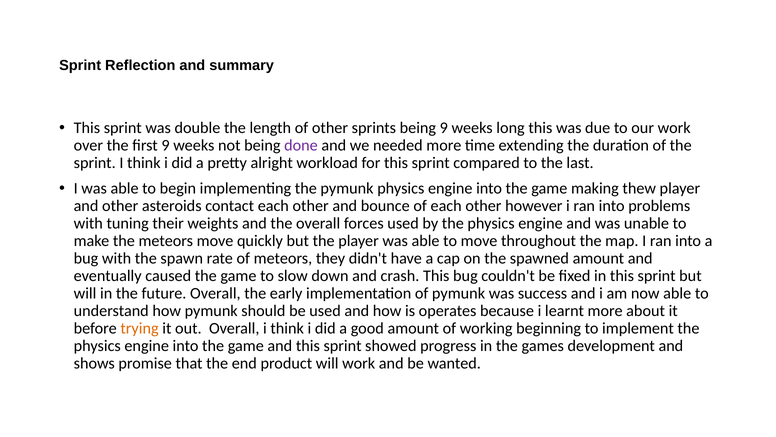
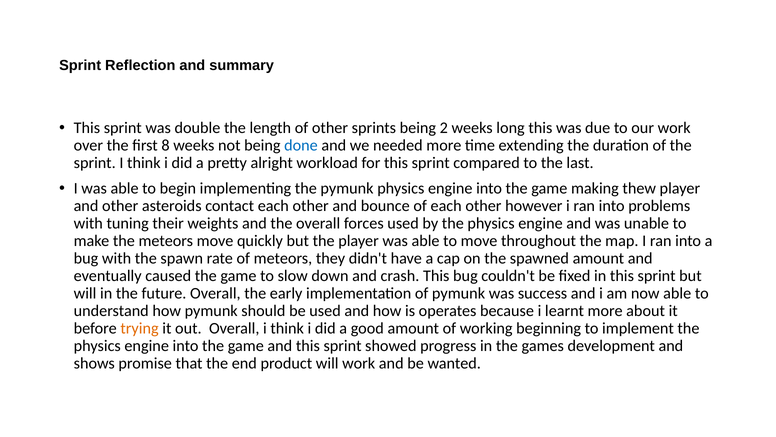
being 9: 9 -> 2 (444, 128)
first 9: 9 -> 8 (166, 145)
done colour: purple -> blue (301, 145)
